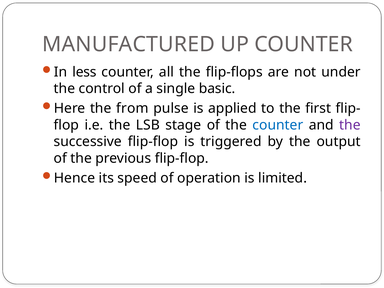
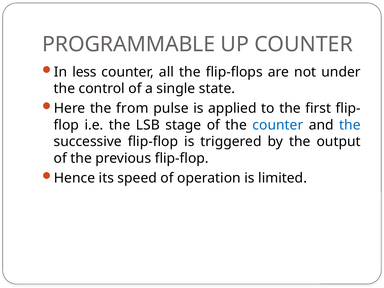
MANUFACTURED: MANUFACTURED -> PROGRAMMABLE (129, 44)
basic: basic -> state (217, 89)
the colour: purple -> blue (350, 125)
